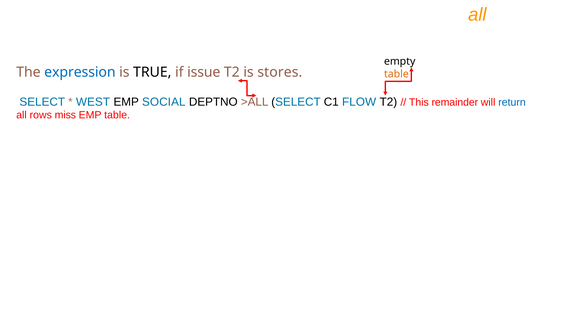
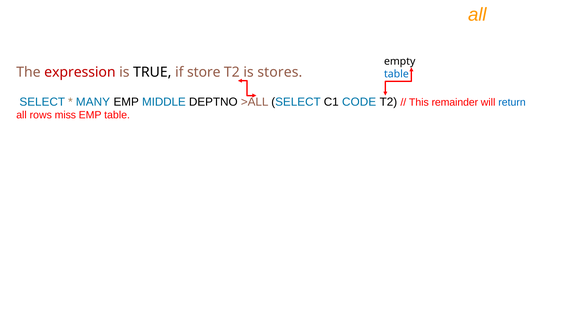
expression colour: blue -> red (80, 72)
issue: issue -> store (204, 72)
table colour: orange -> blue (396, 74)
WEST: WEST -> MANY (93, 102)
SOCIAL: SOCIAL -> MIDDLE (164, 102)
FLOW: FLOW -> CODE (359, 102)
